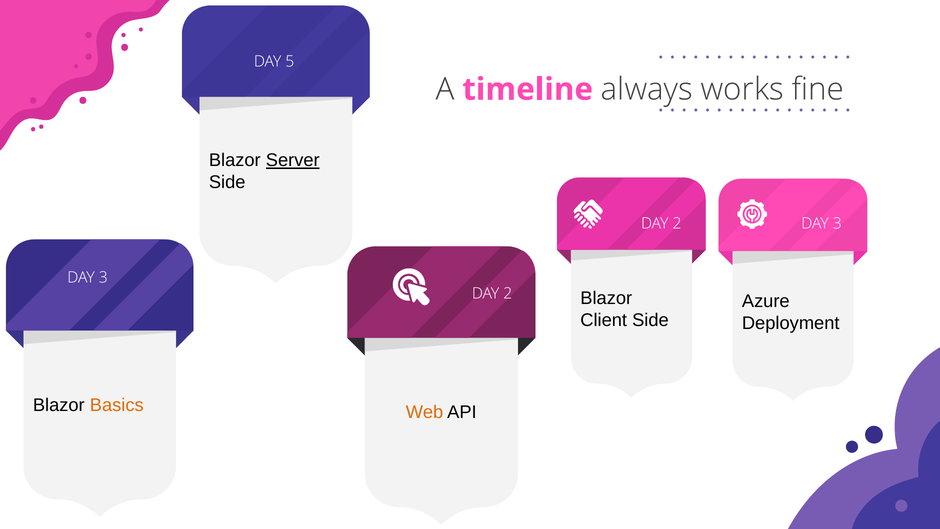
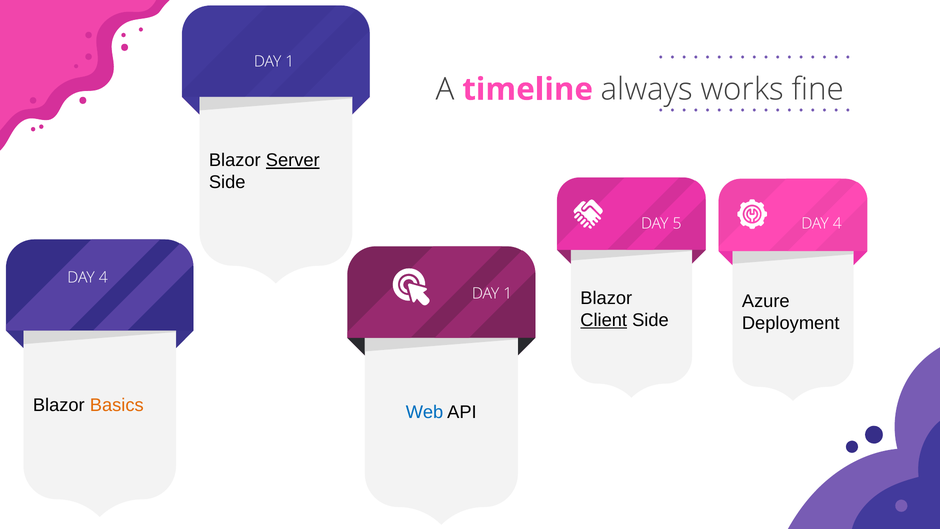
5: 5 -> 1 (290, 61)
2: 2 -> 5 (677, 223)
3: 3 -> 4 (837, 223)
3: 3 -> 4 (103, 277)
2: 2 -> 1 (508, 293)
Client underline: none -> present (604, 320)
Web colour: orange -> blue (425, 412)
